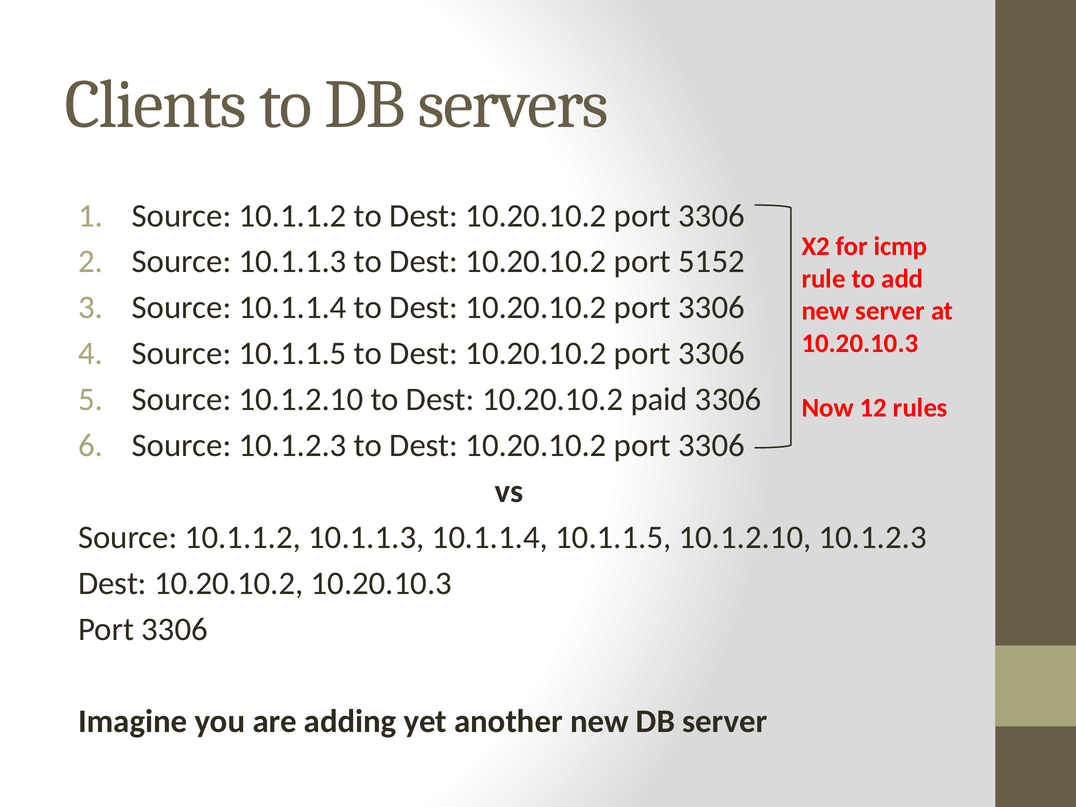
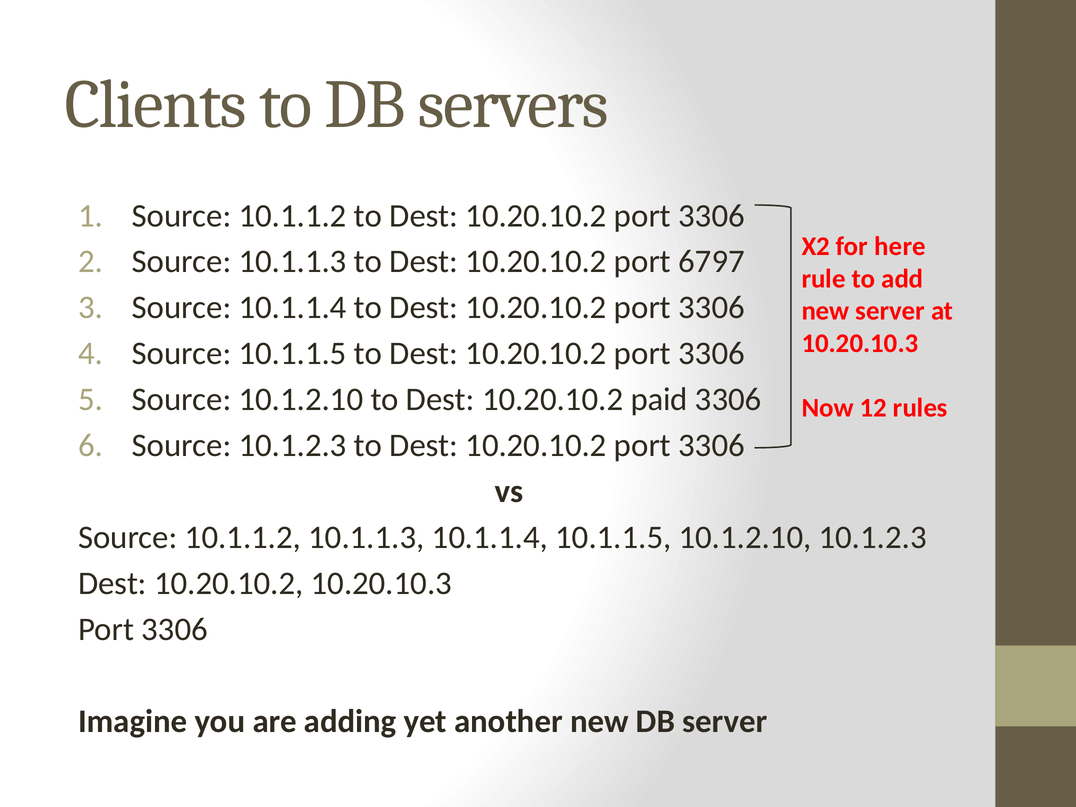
icmp: icmp -> here (900, 246)
5152: 5152 -> 6797 (712, 262)
